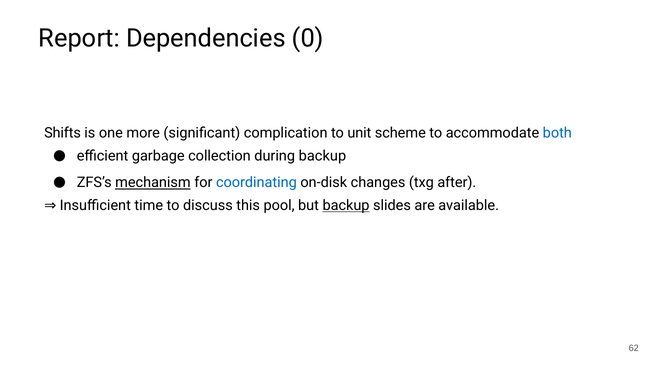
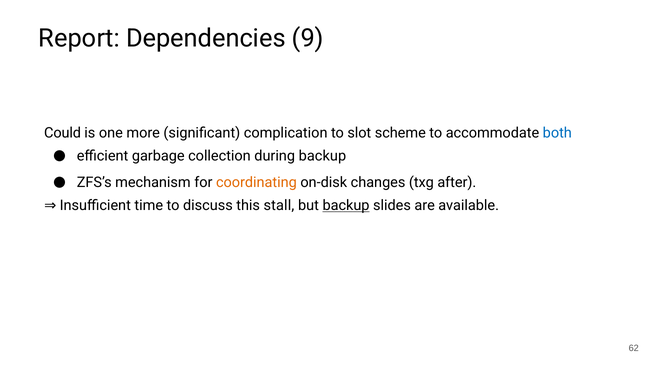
0: 0 -> 9 (308, 38)
Shifts: Shifts -> Could (63, 133)
unit: unit -> slot (359, 133)
mechanism underline: present -> none (153, 183)
coordinating colour: blue -> orange (256, 183)
pool: pool -> stall (279, 205)
